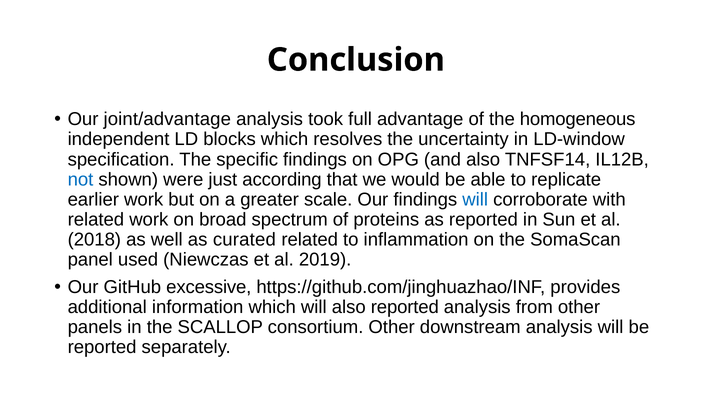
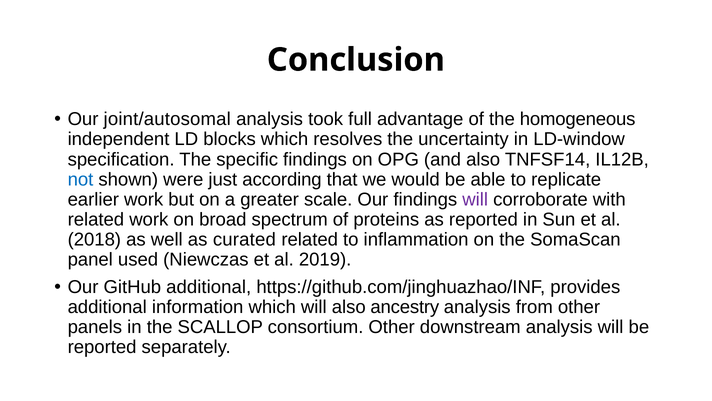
joint/advantage: joint/advantage -> joint/autosomal (167, 119)
will colour: blue -> purple (475, 199)
GitHub excessive: excessive -> additional (209, 287)
also reported: reported -> ancestry (405, 307)
